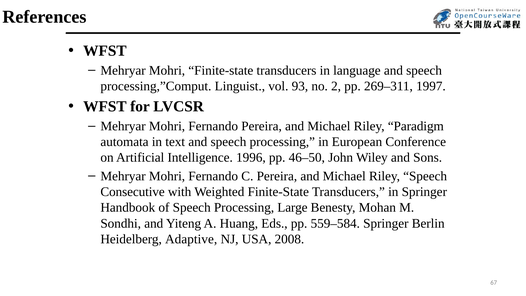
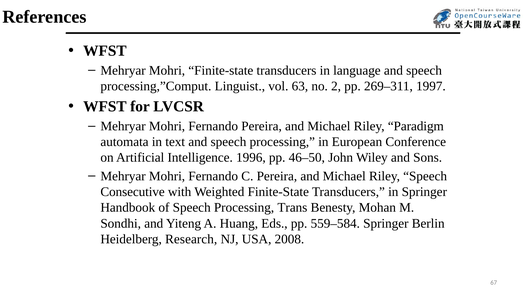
93: 93 -> 63 (300, 86)
Large: Large -> Trans (292, 208)
Adaptive: Adaptive -> Research (191, 239)
